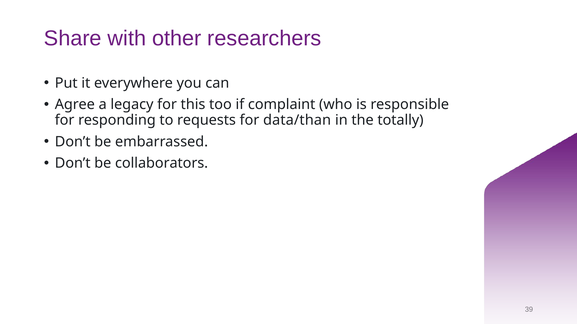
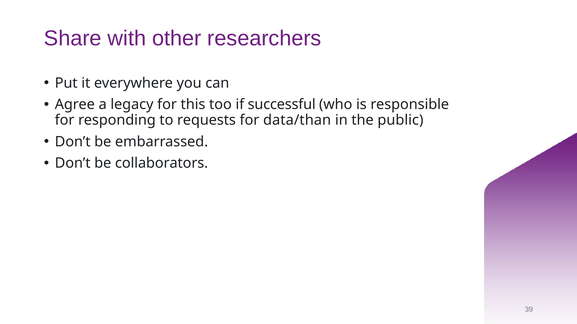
complaint: complaint -> successful (282, 105)
totally: totally -> public (400, 120)
